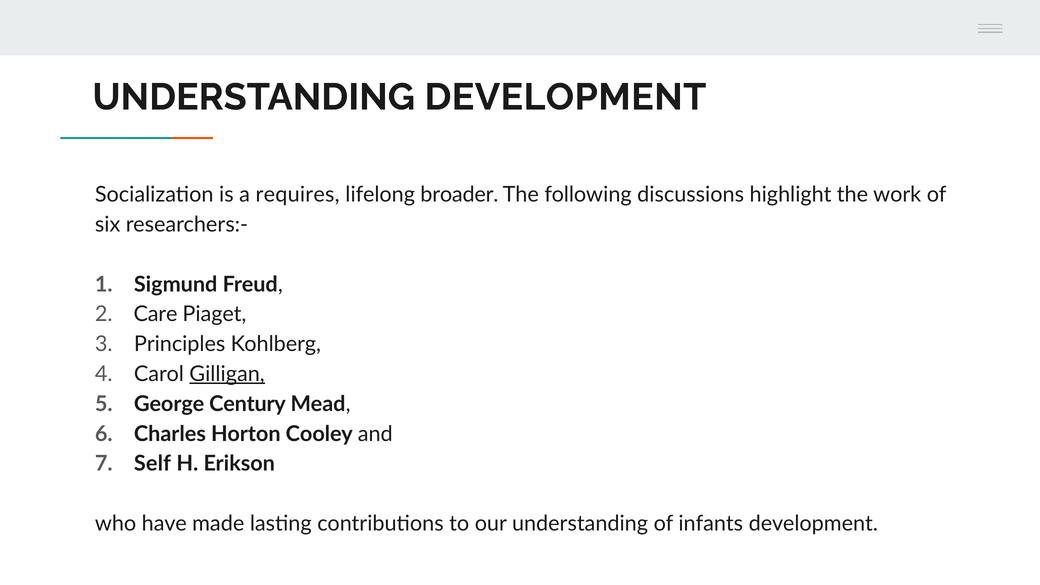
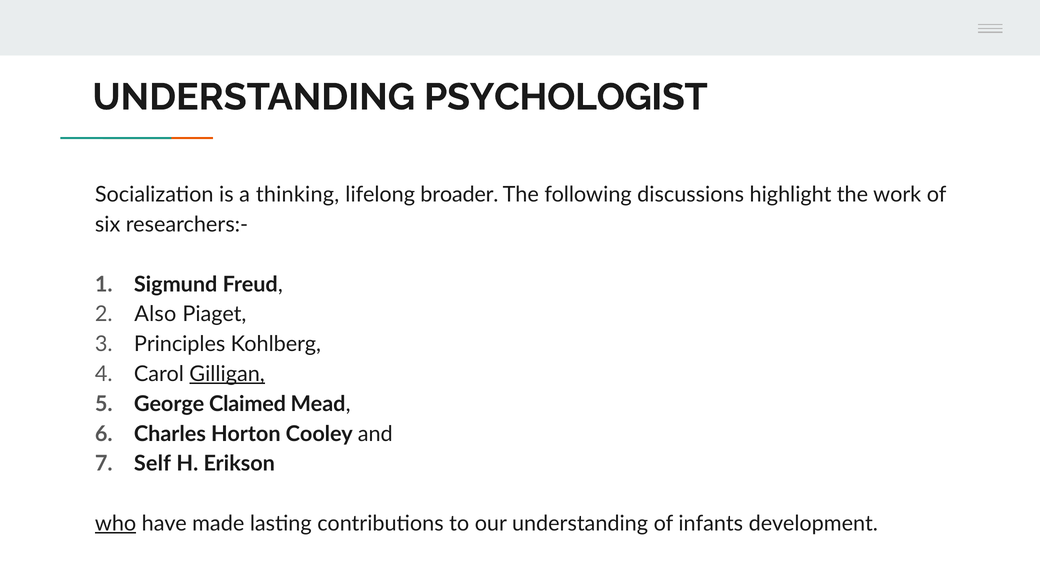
UNDERSTANDING DEVELOPMENT: DEVELOPMENT -> PSYCHOLOGIST (566, 97)
requires: requires -> thinking (298, 195)
Care: Care -> Also (155, 314)
Century: Century -> Claimed (248, 404)
who underline: none -> present (116, 524)
